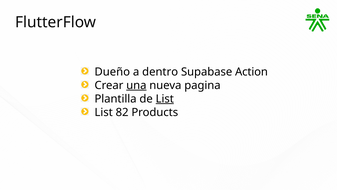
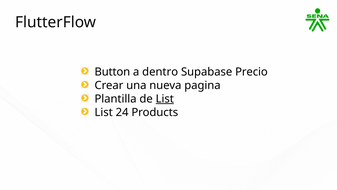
Dueño: Dueño -> Button (112, 72)
Action: Action -> Precio (251, 72)
una underline: present -> none (136, 85)
82: 82 -> 24 (122, 112)
